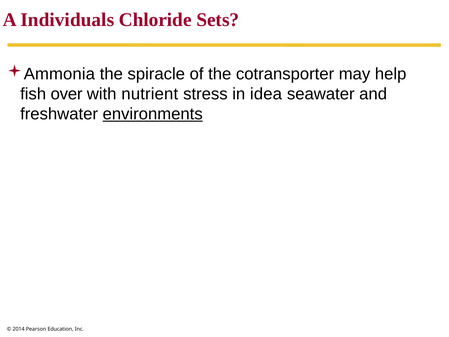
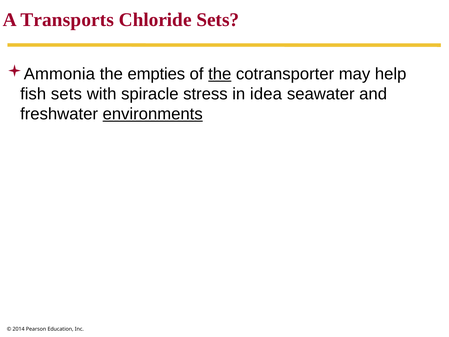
Individuals: Individuals -> Transports (67, 20)
spiracle: spiracle -> empties (156, 74)
the underline: none -> present (220, 74)
fish over: over -> sets (66, 94)
nutrient: nutrient -> spiracle (150, 94)
